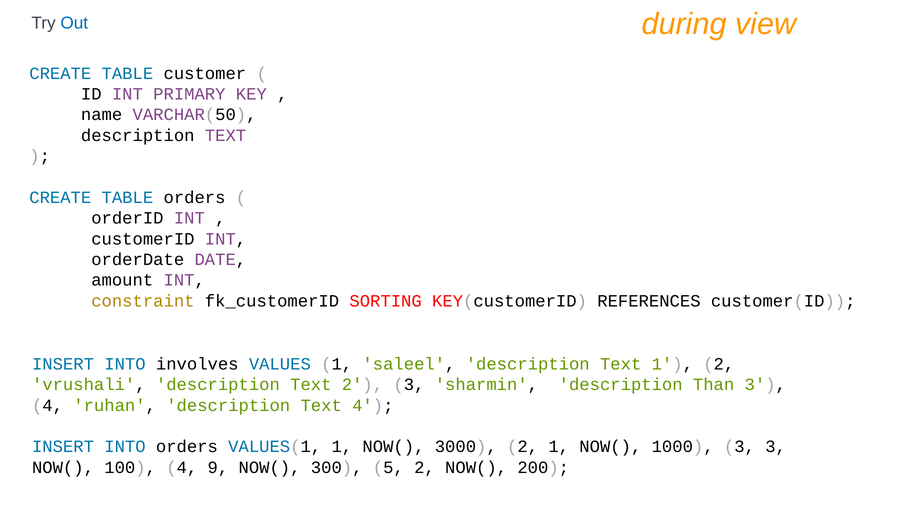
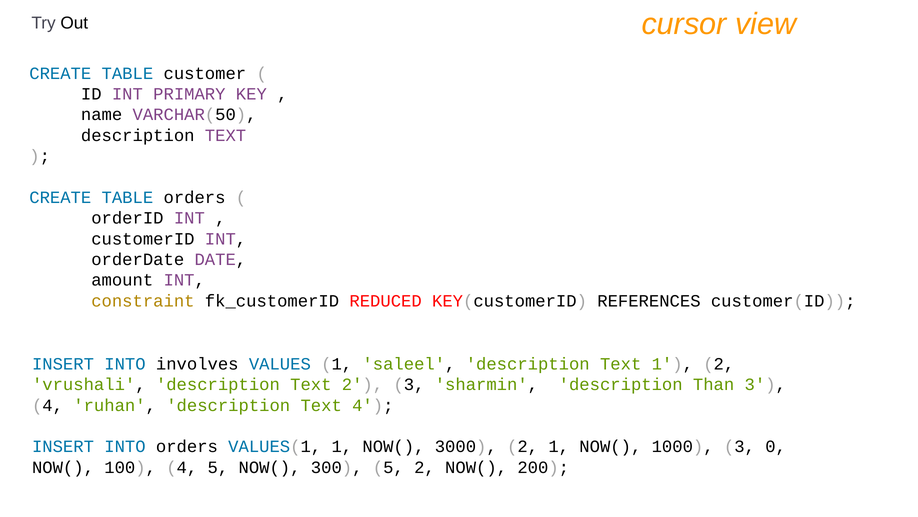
during: during -> cursor (684, 24)
Out colour: blue -> black (74, 23)
SORTING: SORTING -> REDUCED (386, 301)
3 3: 3 -> 0 (776, 446)
4 9: 9 -> 5 (218, 467)
